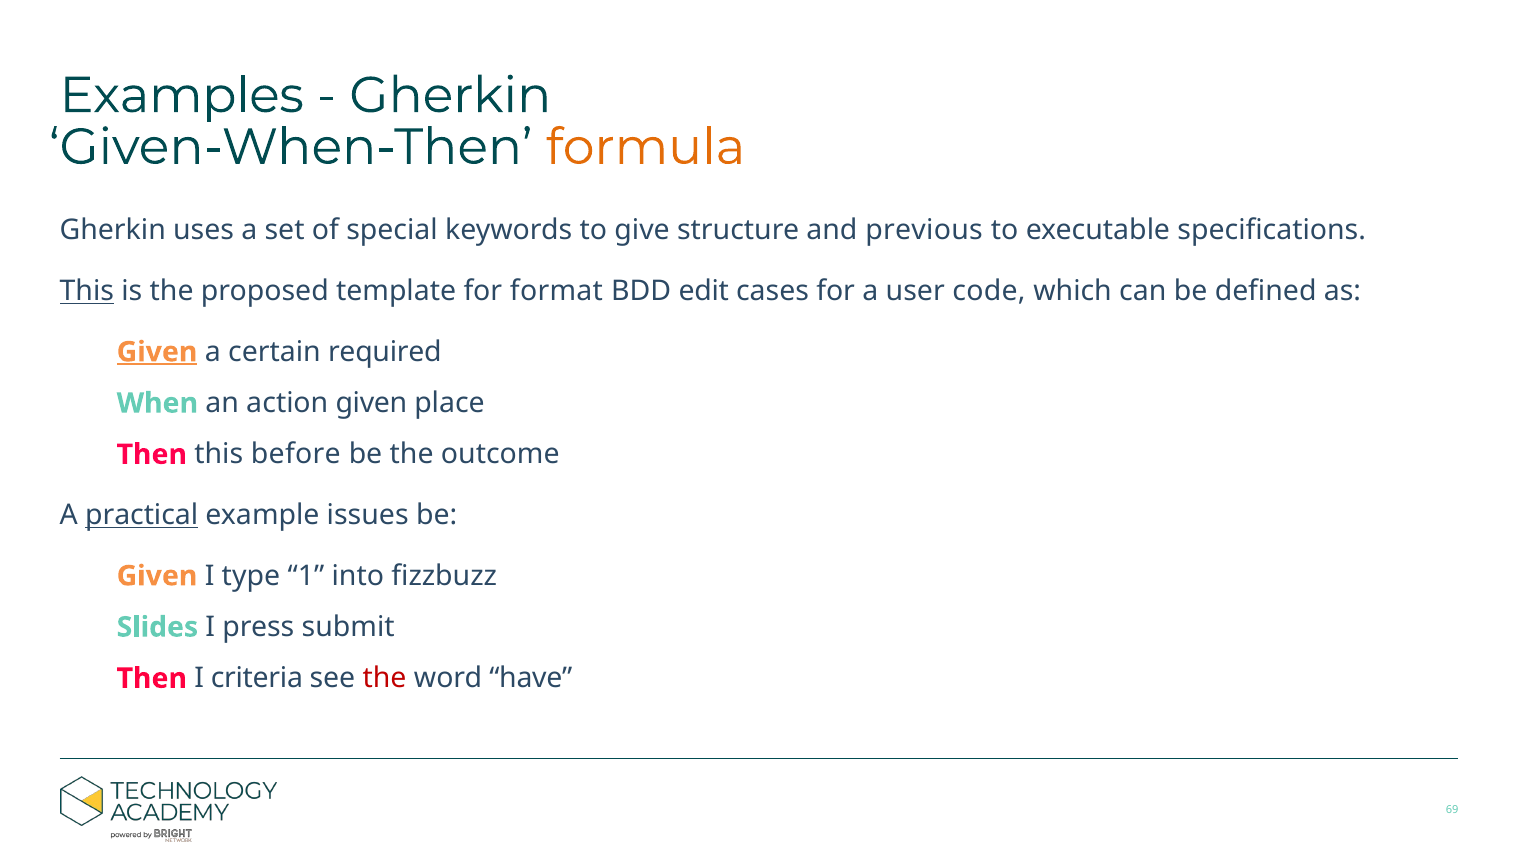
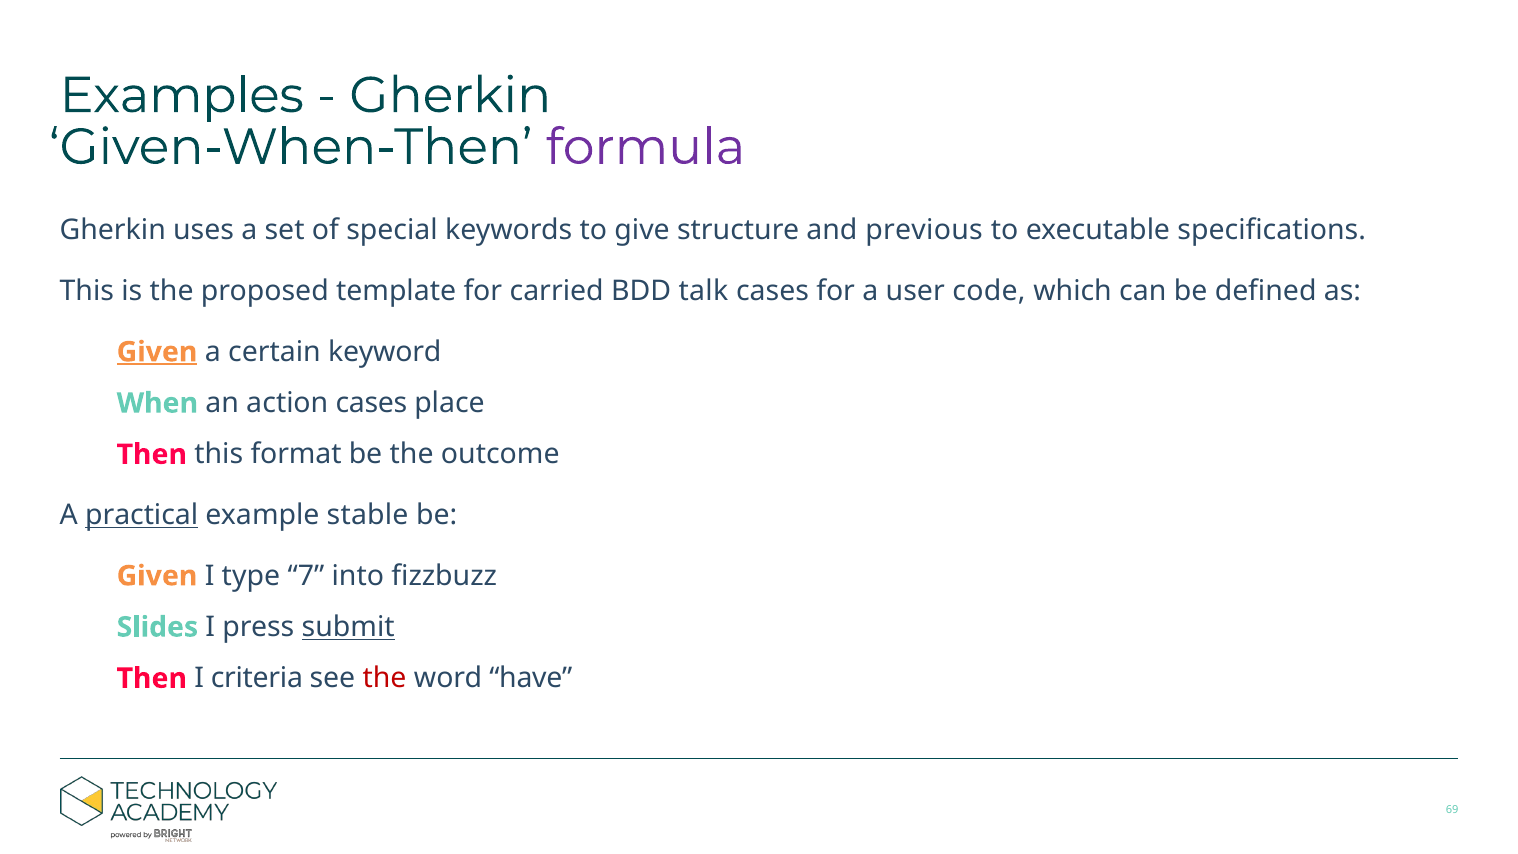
formula colour: orange -> purple (646, 147)
This underline: present -> none (87, 291)
format: format -> carried (557, 291)
edit: edit -> talk (703, 291)
required: required -> keyword (385, 352)
action given: given -> cases (371, 403)
before: before -> format (296, 454)
issues: issues -> stable (368, 515)
1: 1 -> 7 (306, 576)
submit underline: none -> present (348, 627)
